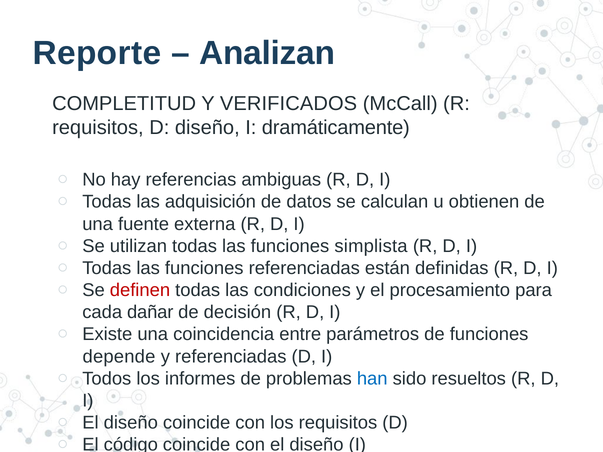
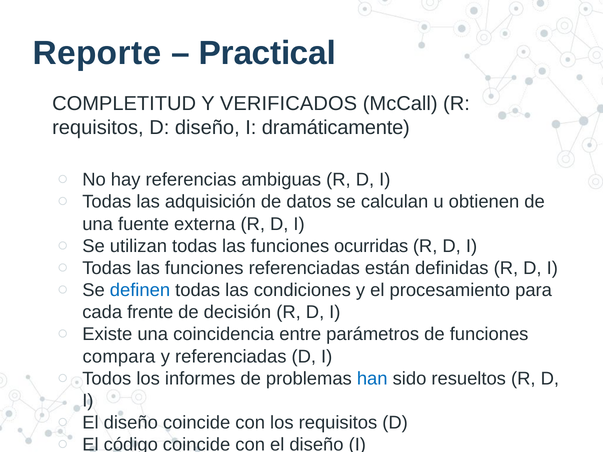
Analizan: Analizan -> Practical (267, 53)
simplista: simplista -> ocurridas (371, 246)
definen colour: red -> blue (140, 290)
dañar: dañar -> frente (150, 312)
depende: depende -> compara (119, 357)
